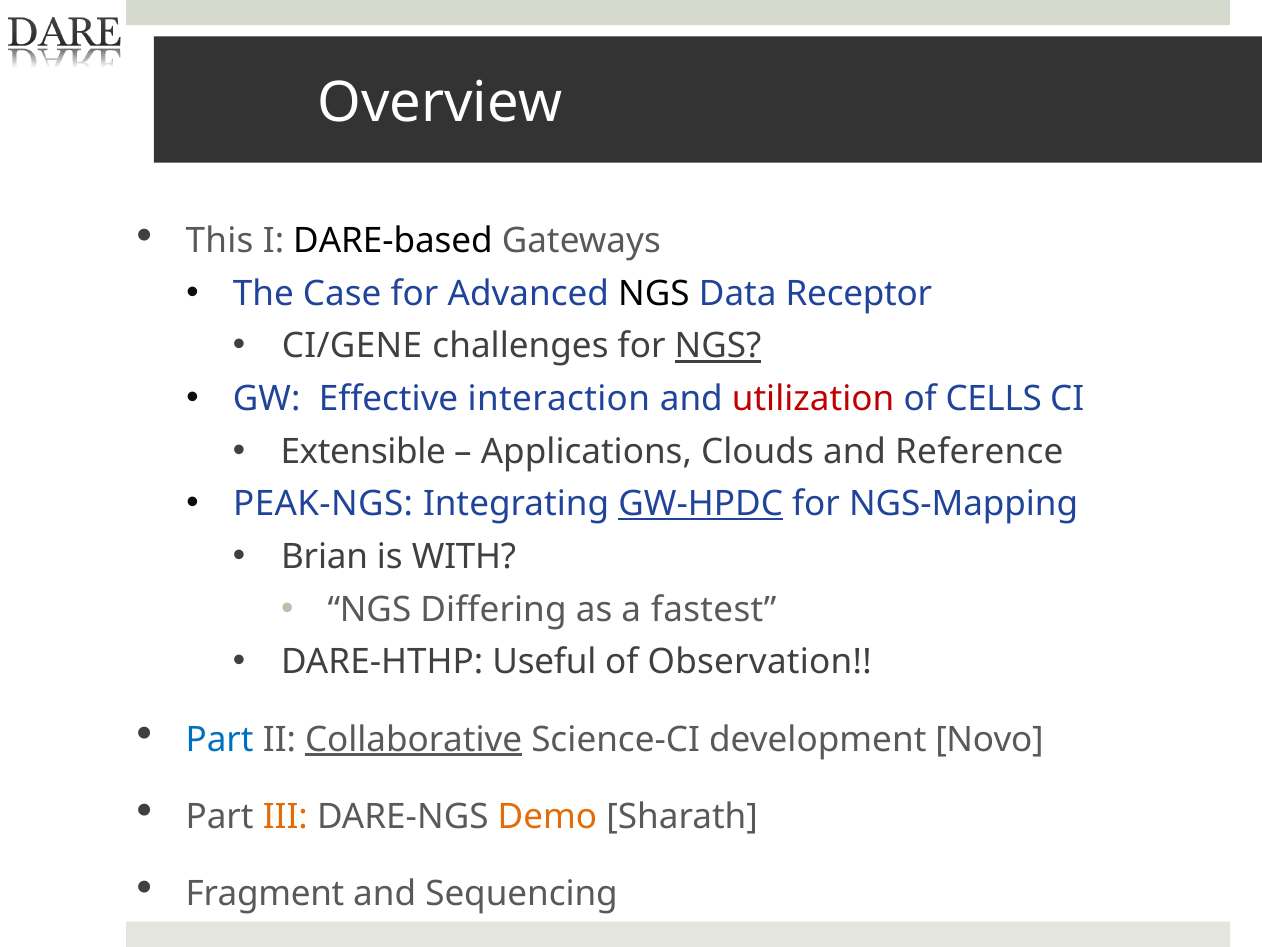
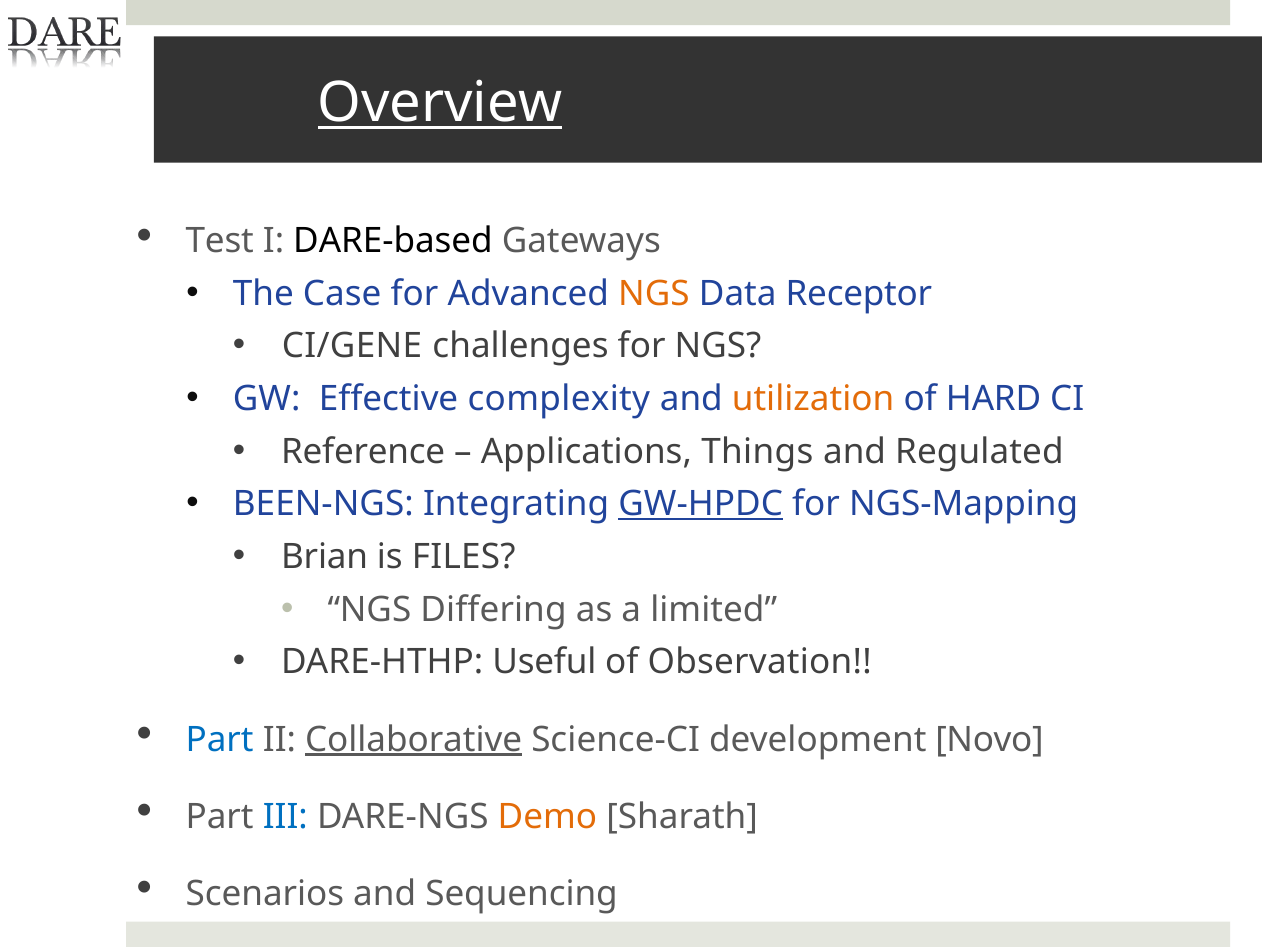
Overview underline: none -> present (440, 103)
This: This -> Test (220, 241)
NGS colour: black -> orange (654, 294)
NGS underline: present -> none (718, 346)
interaction: interaction -> complexity (559, 399)
utilization colour: red -> orange (813, 399)
CELLS: CELLS -> HARD (994, 399)
Extensible: Extensible -> Reference (363, 451)
Clouds: Clouds -> Things (757, 451)
Reference: Reference -> Regulated (979, 451)
PEAK-NGS: PEAK-NGS -> BEEN-NGS (323, 504)
WITH: WITH -> FILES (464, 557)
fastest: fastest -> limited (714, 609)
III colour: orange -> blue (285, 816)
Fragment: Fragment -> Scenarios (265, 893)
